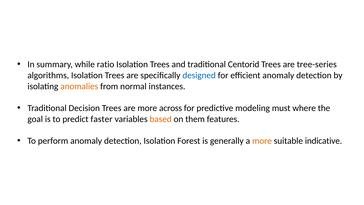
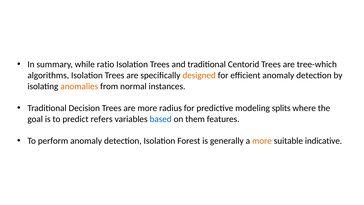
tree-series: tree-series -> tree-which (317, 64)
designed colour: blue -> orange (199, 75)
across: across -> radius (171, 108)
must: must -> splits (281, 108)
faster: faster -> refers (102, 119)
based colour: orange -> blue (161, 119)
